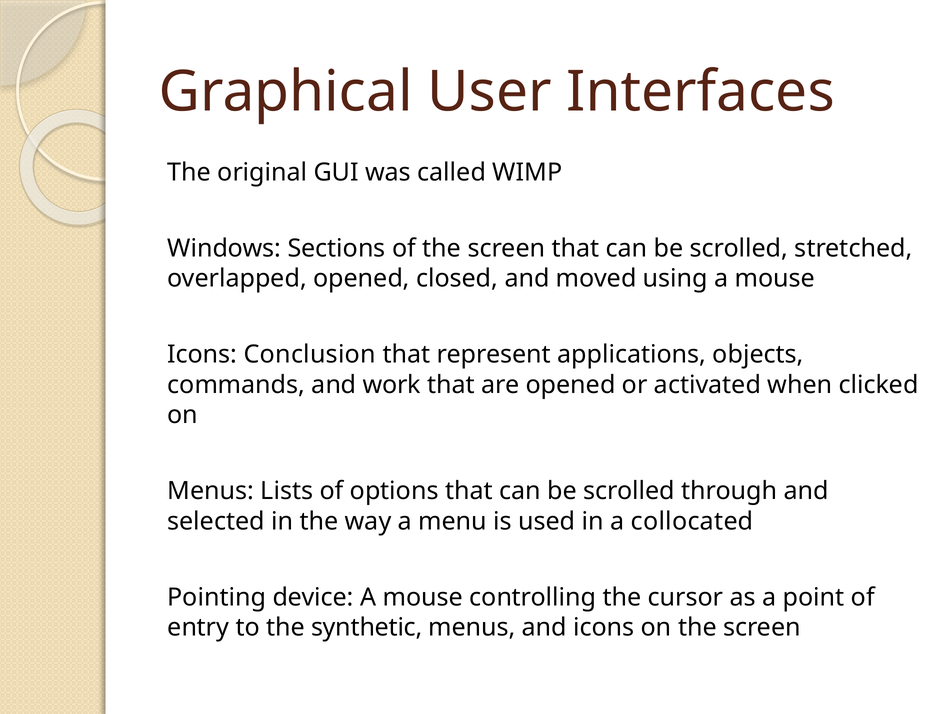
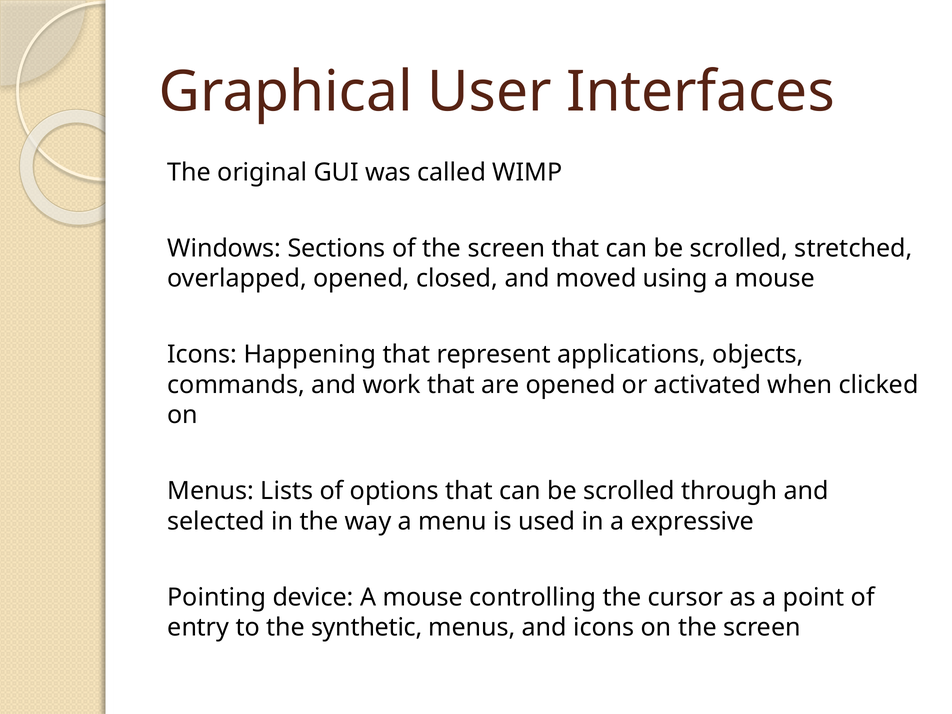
Conclusion: Conclusion -> Happening (310, 355)
collocated: collocated -> expressive (692, 521)
